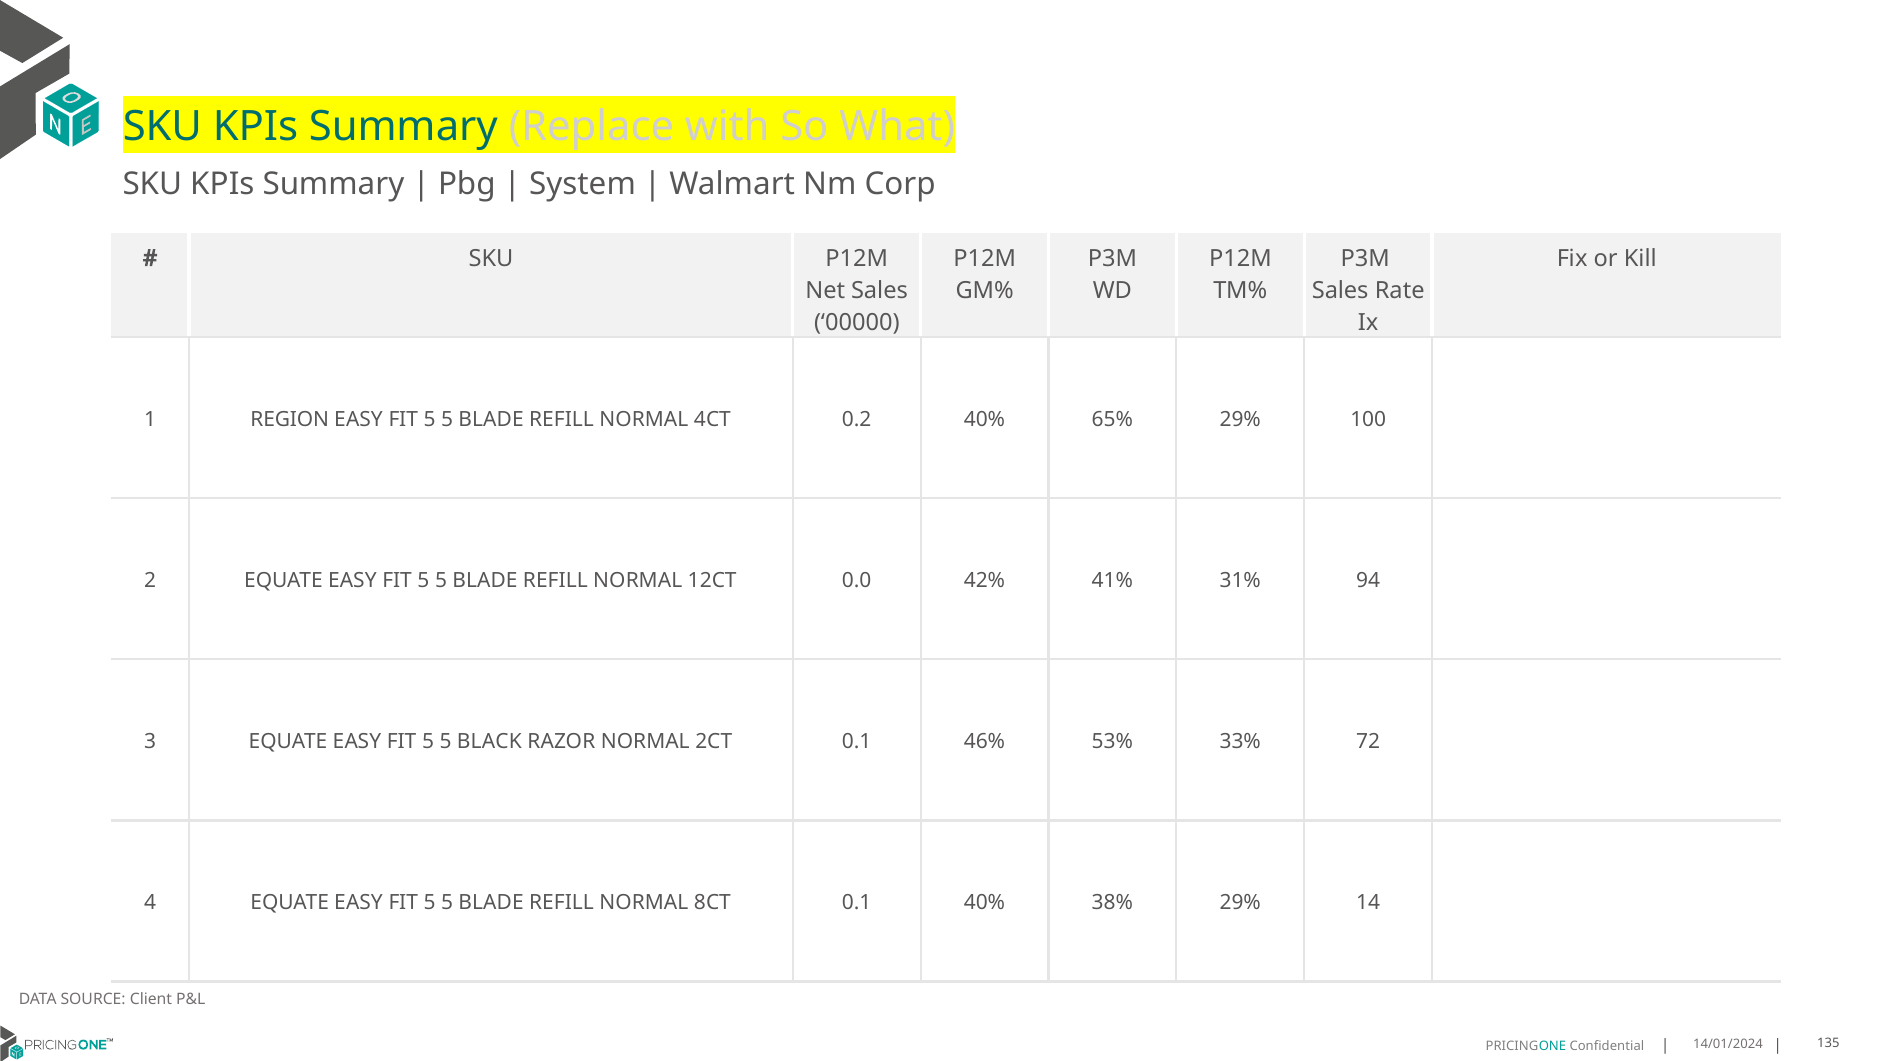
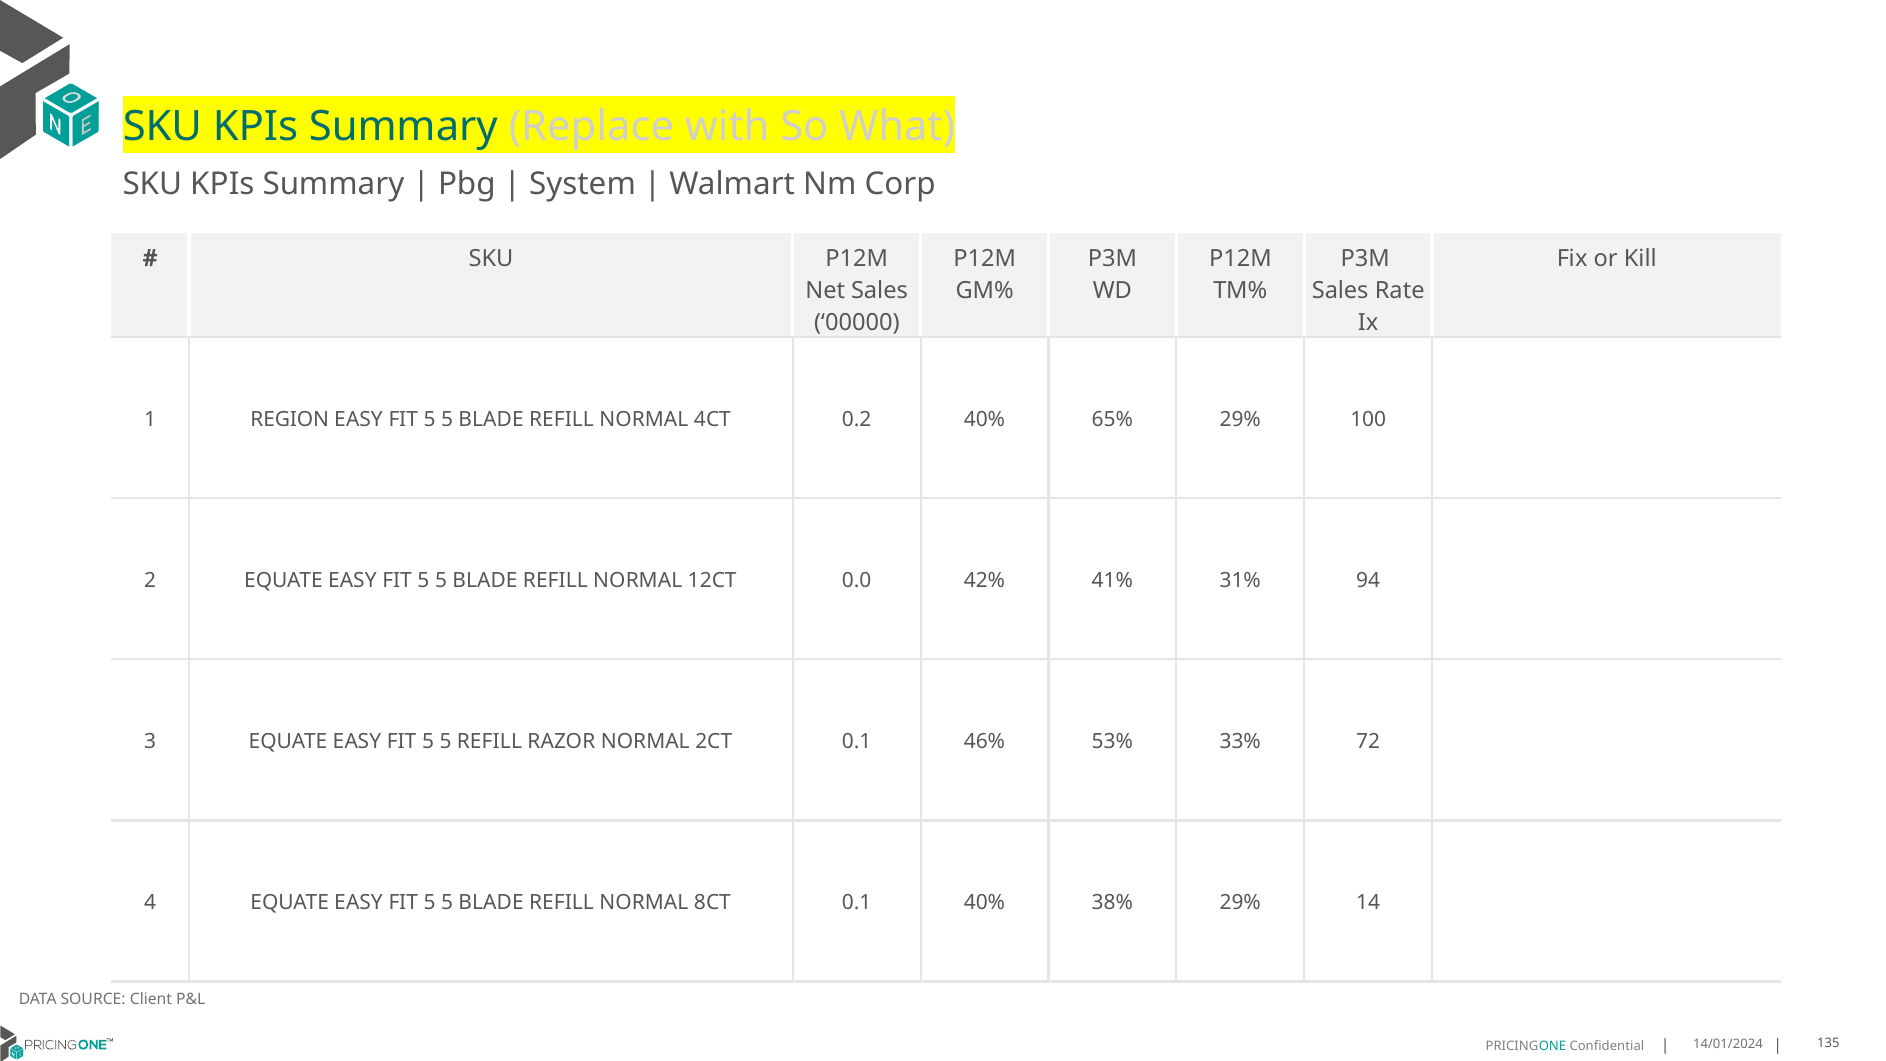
5 BLACK: BLACK -> REFILL (489, 742)
